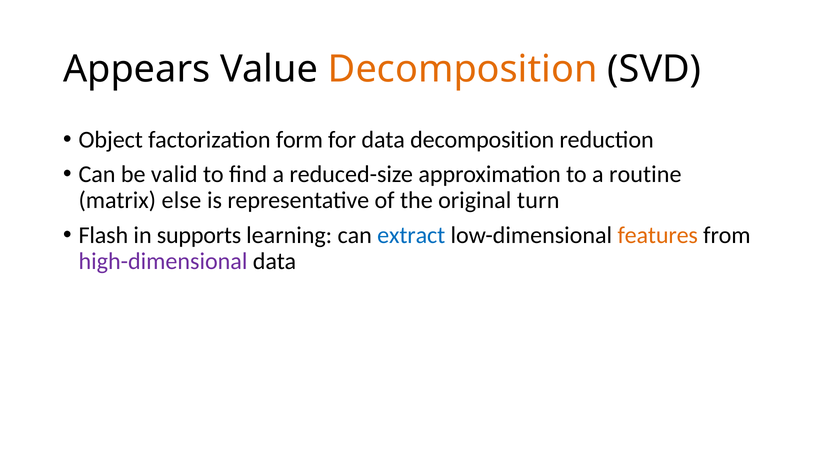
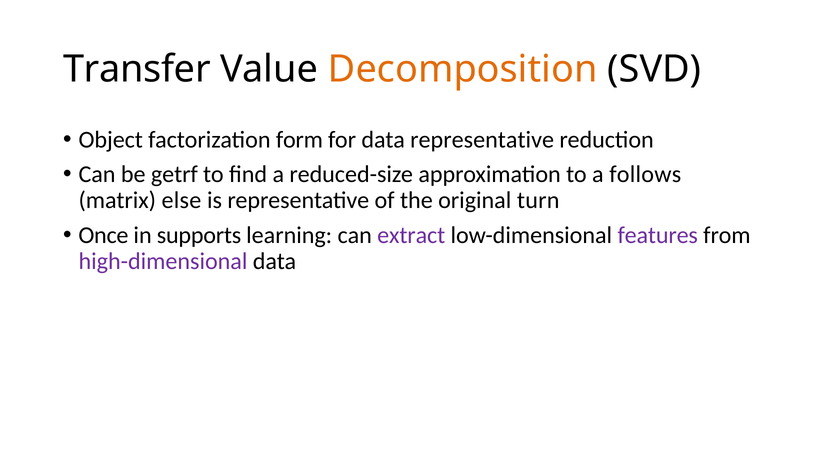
Appears: Appears -> Transfer (137, 69)
data decomposition: decomposition -> representative (482, 140)
valid: valid -> getrf (174, 174)
routine: routine -> follows (645, 174)
Flash: Flash -> Once (103, 235)
extract colour: blue -> purple (411, 235)
features colour: orange -> purple (658, 235)
